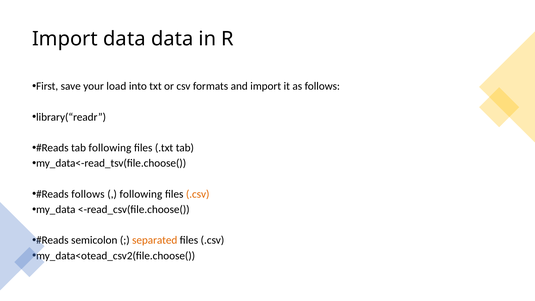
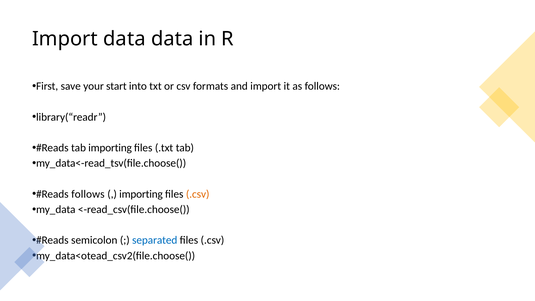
load: load -> start (116, 86)
tab following: following -> importing (110, 148)
following: following -> importing (141, 194)
separated colour: orange -> blue (155, 240)
